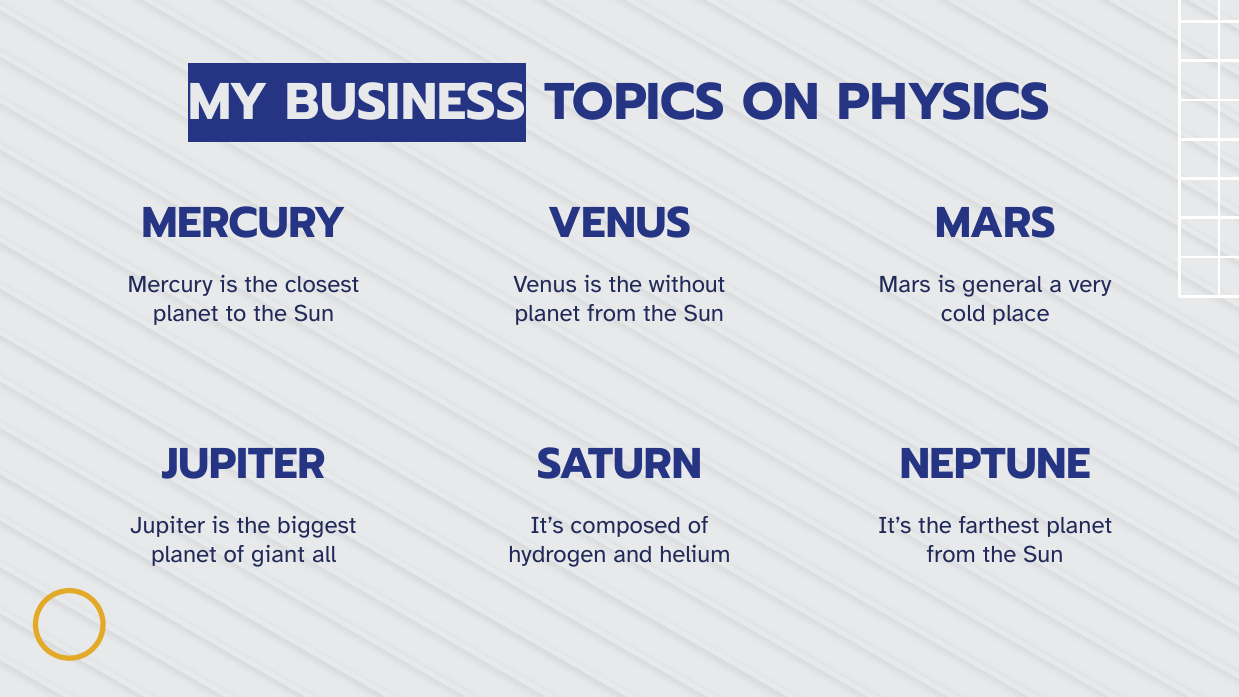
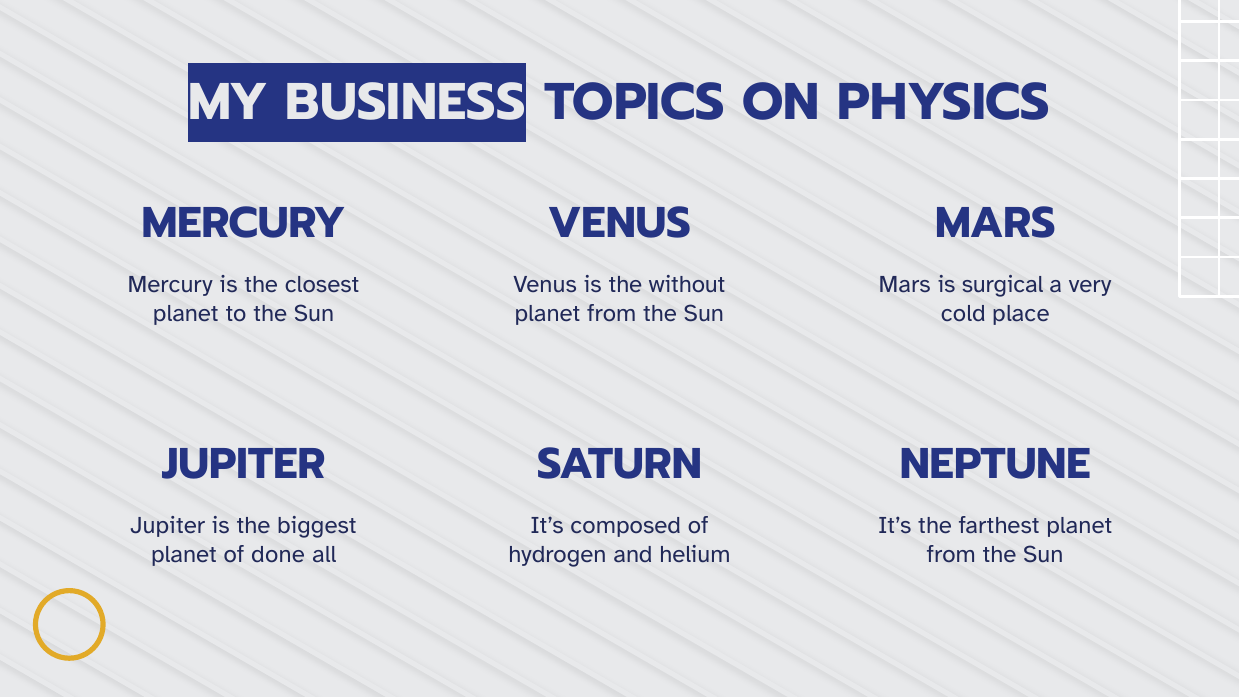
general: general -> surgical (1003, 285)
giant: giant -> done (278, 555)
